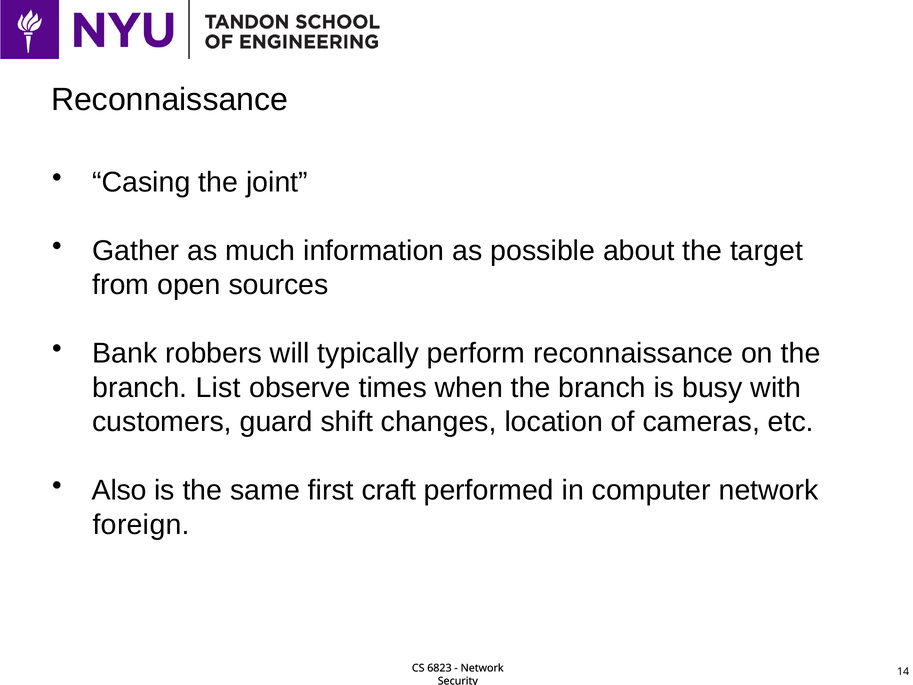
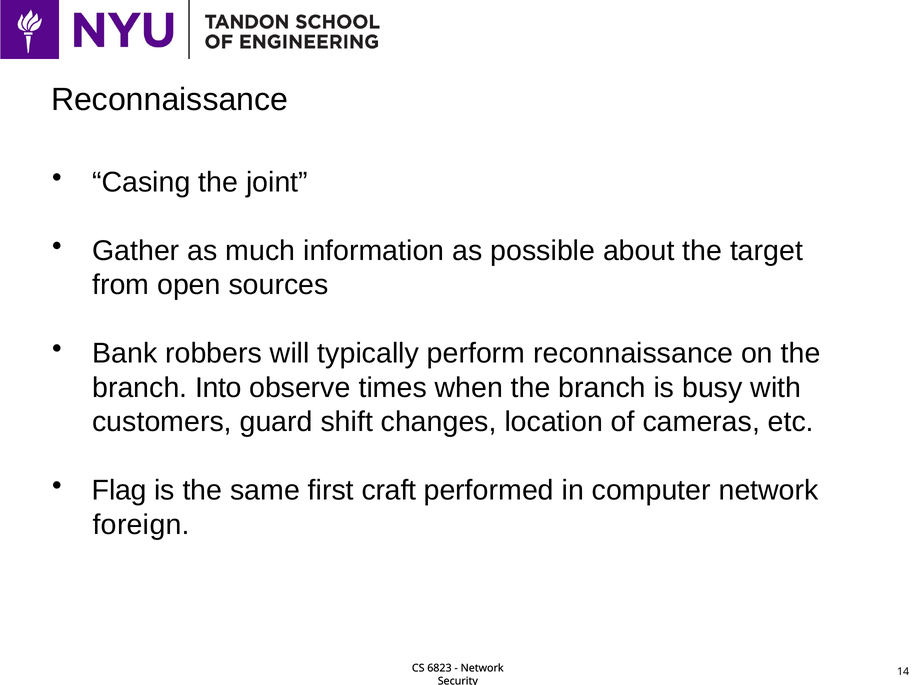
List: List -> Into (218, 388)
Also: Also -> Flag (119, 490)
